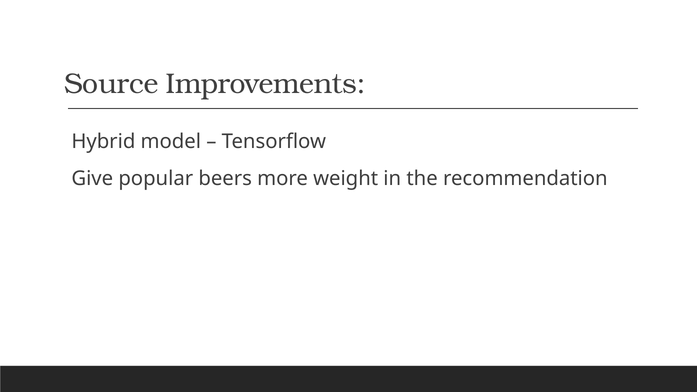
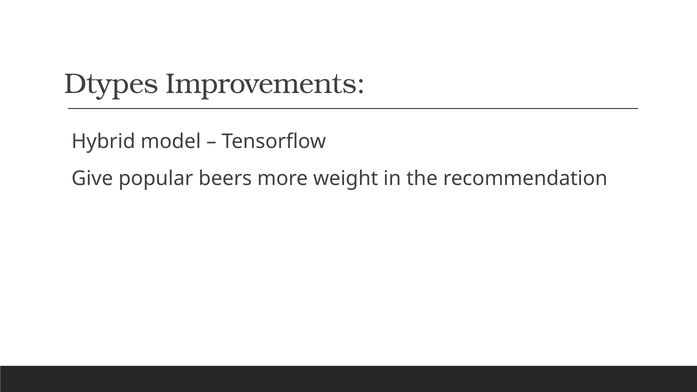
Source: Source -> Dtypes (111, 84)
